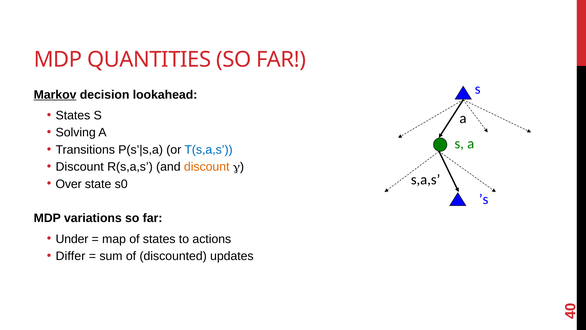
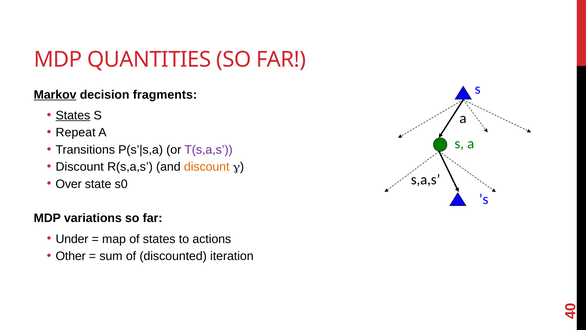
lookahead: lookahead -> fragments (165, 95)
States underline: none -> present (73, 115)
Solving: Solving -> Repeat (76, 132)
T(s,a,s colour: blue -> purple (209, 150)
Differ: Differ -> Other (71, 256)
updates: updates -> iteration (232, 256)
